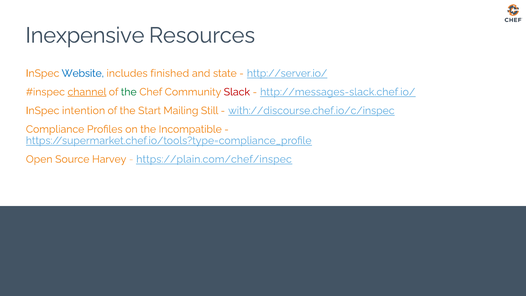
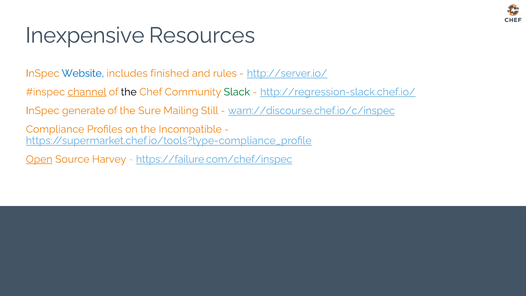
state: state -> rules (225, 73)
the colour: green -> black (129, 92)
Slack colour: red -> green (237, 92)
http://messages-slack.chef.io/: http://messages-slack.chef.io/ -> http://regression-slack.chef.io/ (338, 92)
intention: intention -> generate (84, 111)
Start: Start -> Sure (150, 111)
with://discourse.chef.io/c/inspec: with://discourse.chef.io/c/inspec -> warn://discourse.chef.io/c/inspec (311, 111)
Open underline: none -> present (39, 159)
https://plain.com/chef/inspec: https://plain.com/chef/inspec -> https://failure.com/chef/inspec (214, 159)
